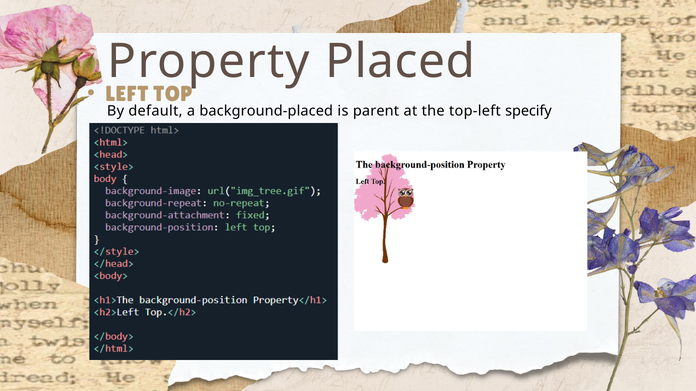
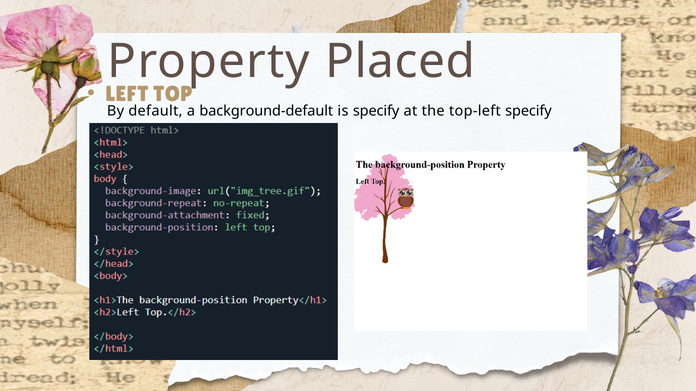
background-placed: background-placed -> background-default (266, 111)
is parent: parent -> specify (376, 111)
